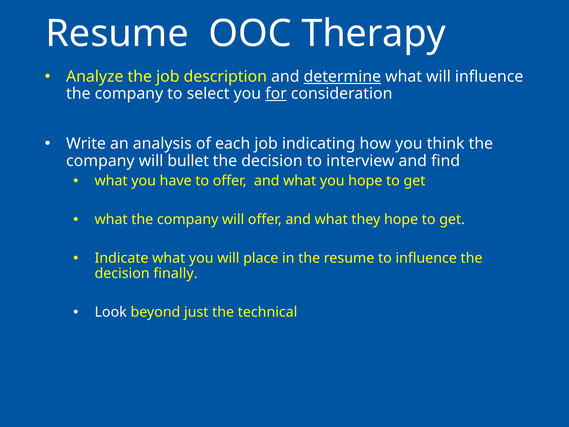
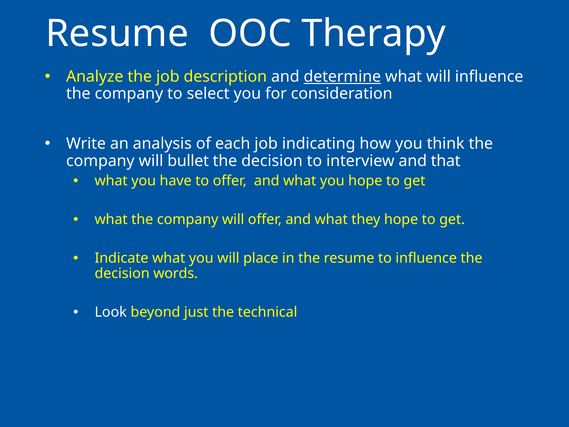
for underline: present -> none (276, 94)
find: find -> that (446, 161)
finally: finally -> words (176, 273)
